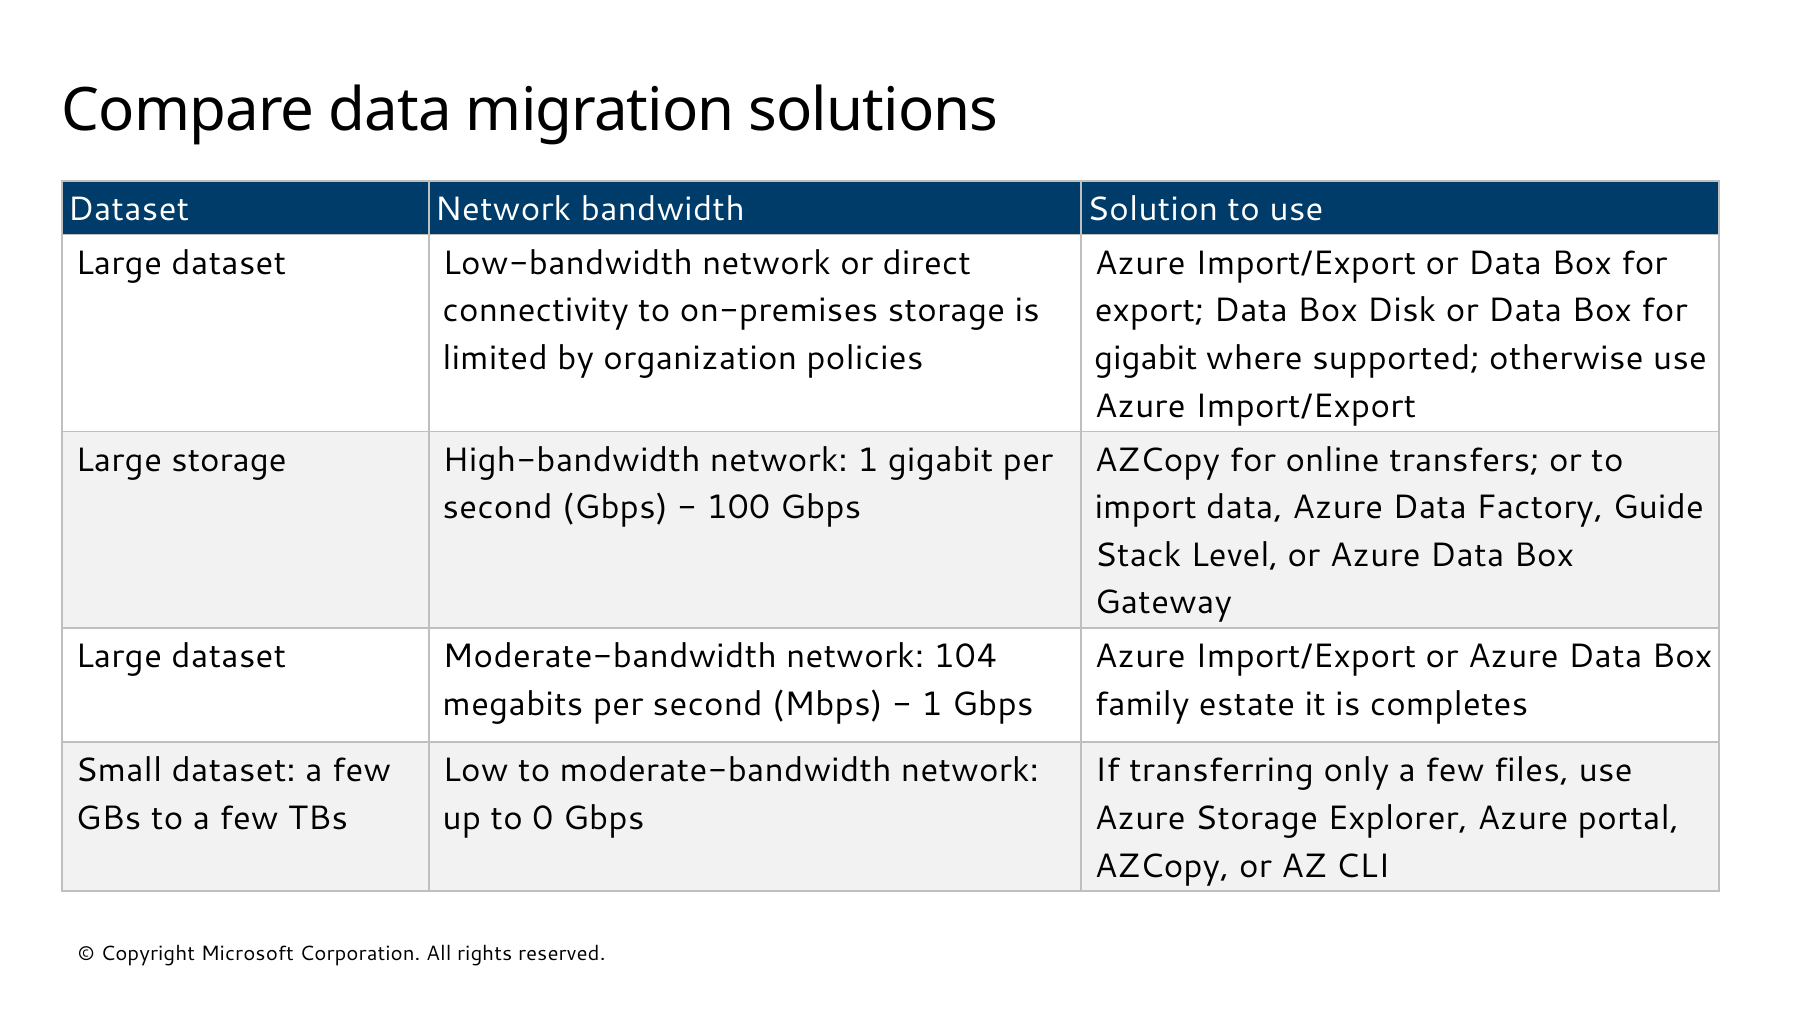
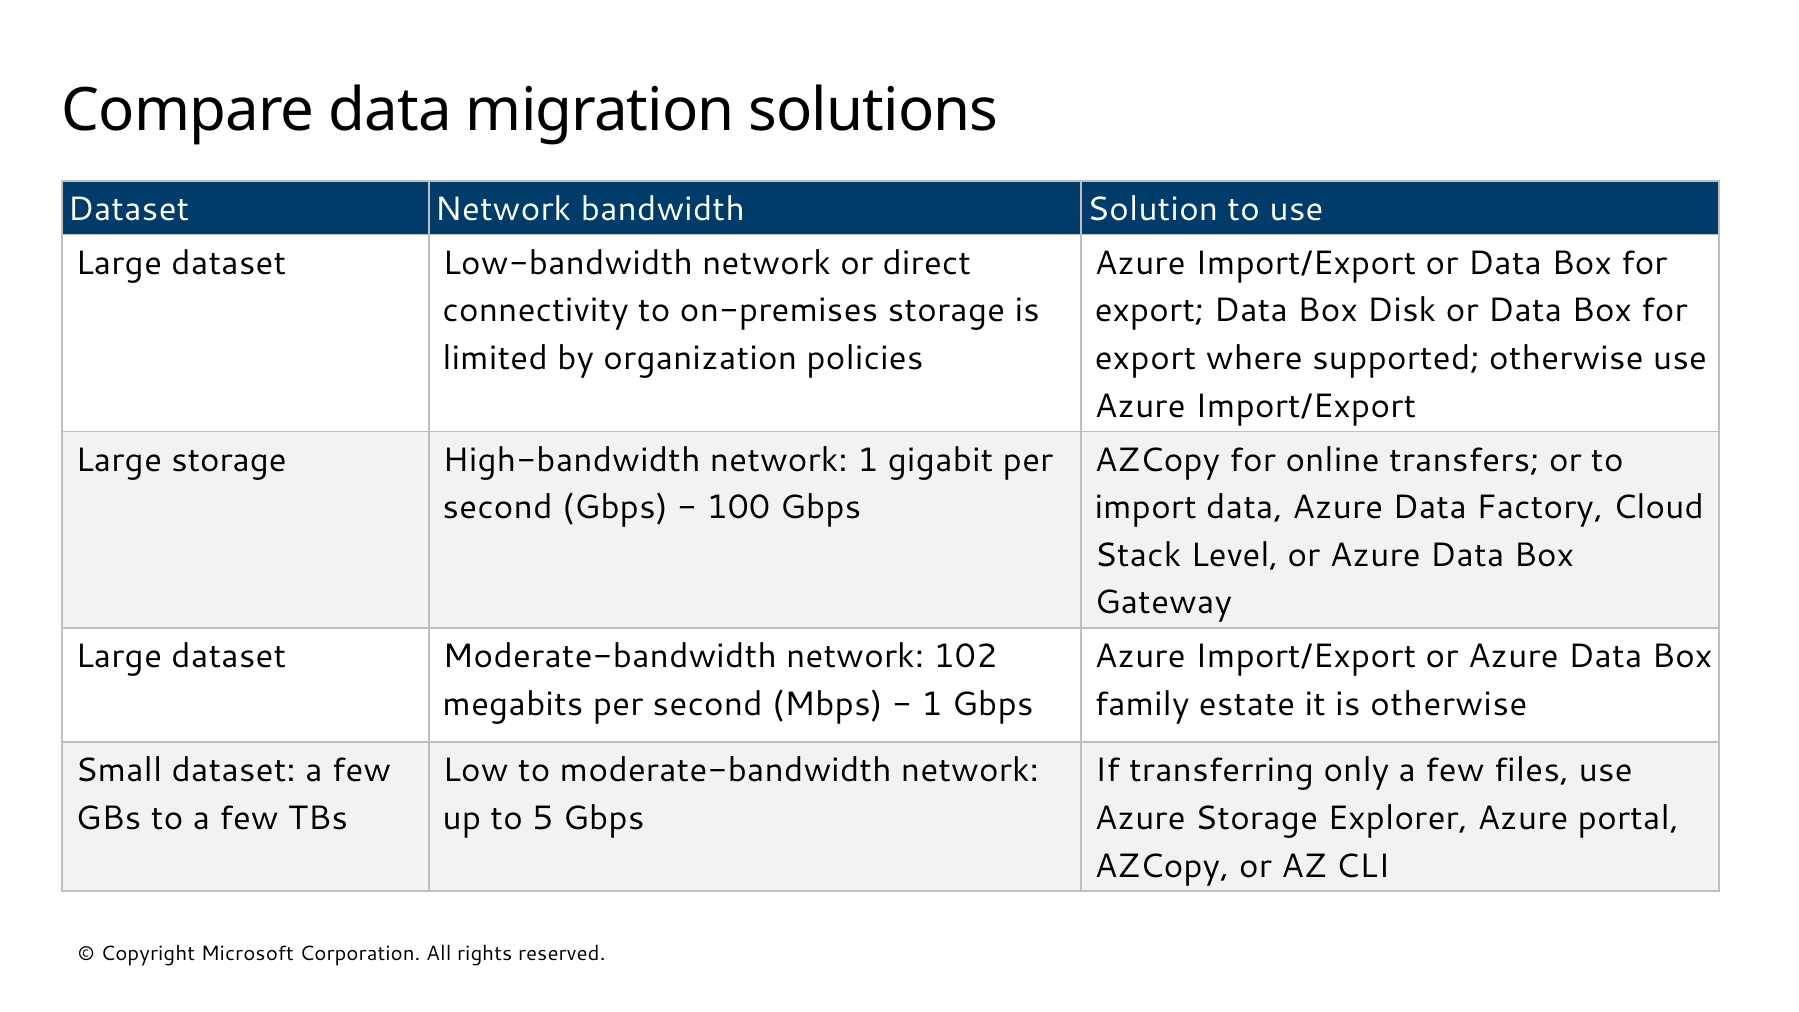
gigabit: gigabit -> export (1146, 358)
Guide: Guide -> Cloud (1658, 508)
104: 104 -> 102 (965, 656)
is completes: completes -> otherwise (1449, 704)
0: 0 -> 5 (543, 818)
